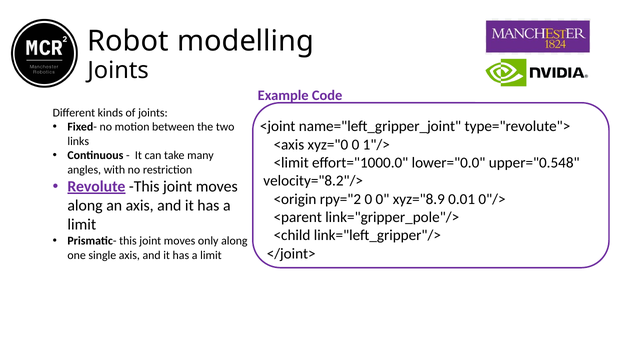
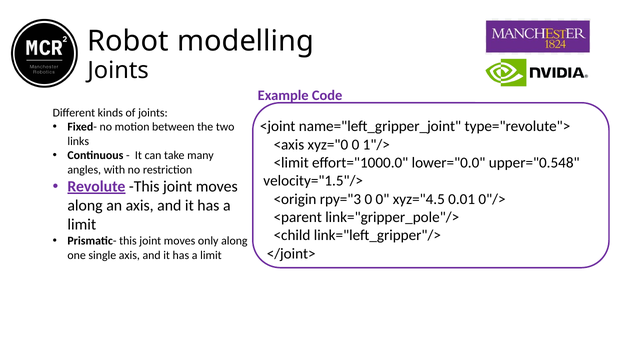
velocity="8.2"/>: velocity="8.2"/> -> velocity="1.5"/> (313, 181)
rpy="2: rpy="2 -> rpy="3 (340, 199)
xyz="8.9: xyz="8.9 -> xyz="4.5 (419, 199)
